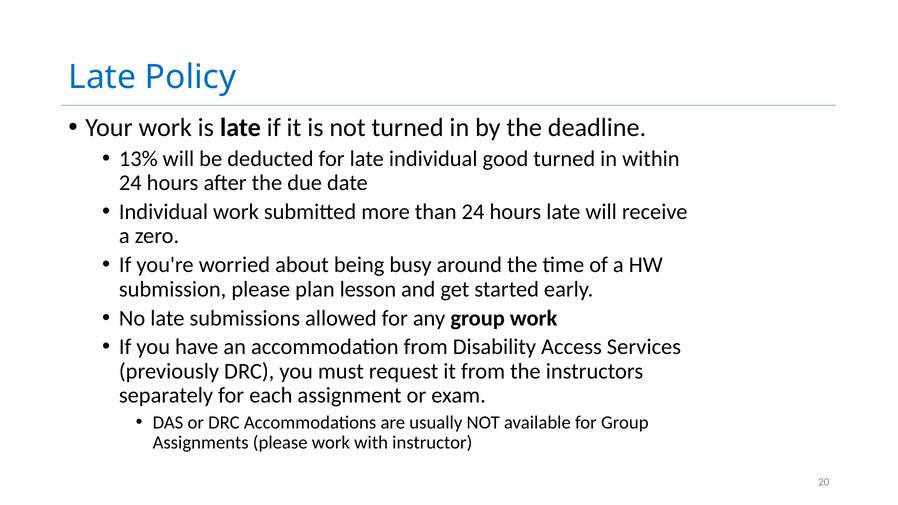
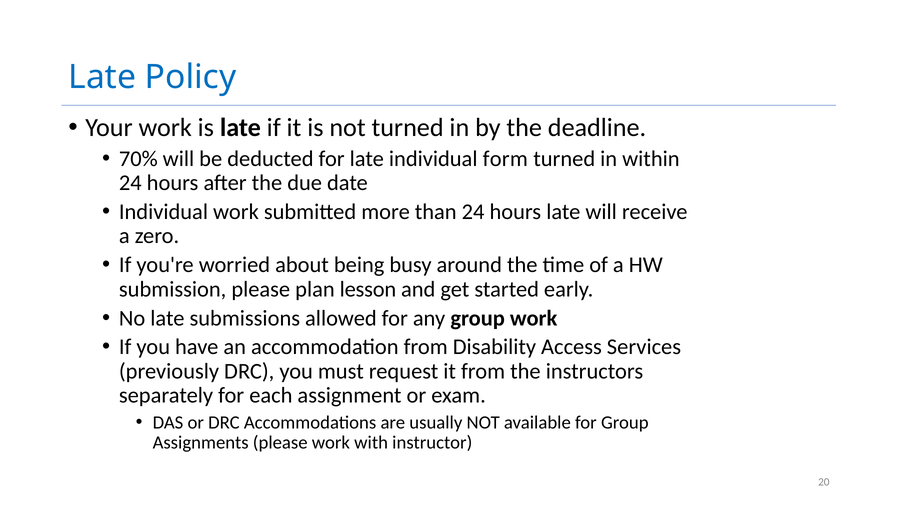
13%: 13% -> 70% (138, 159)
good: good -> form (505, 159)
